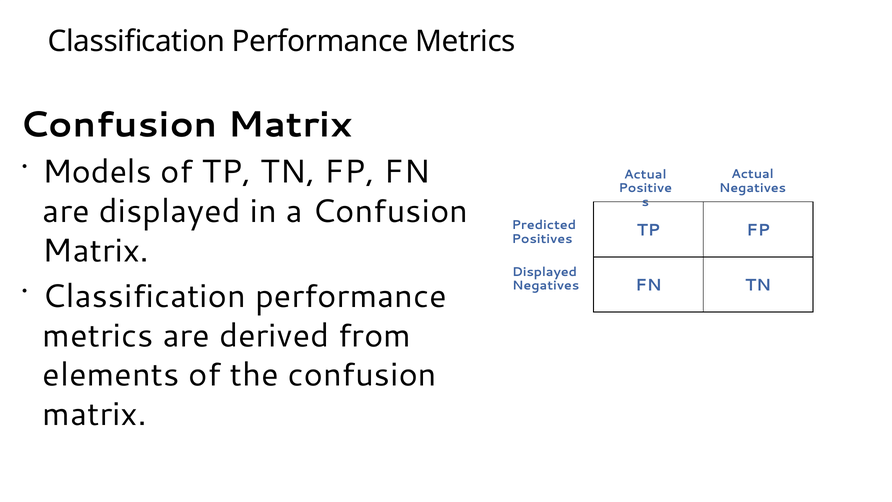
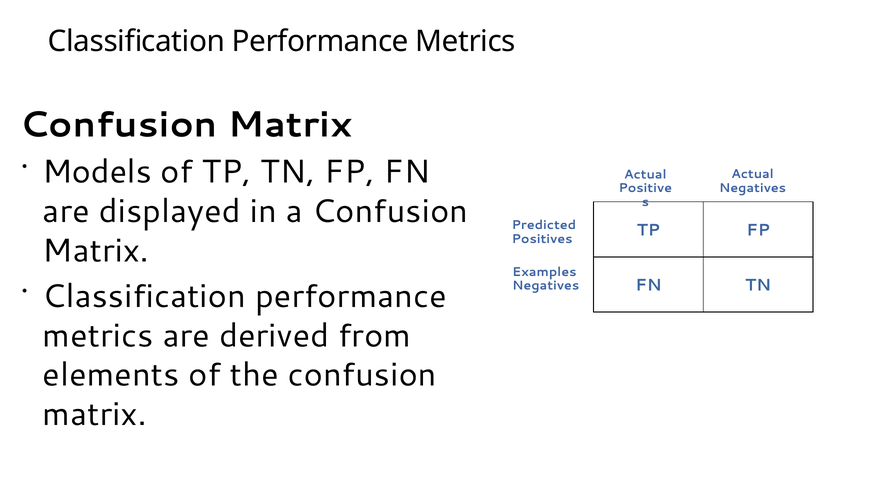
Displayed: Displayed -> Examples (544, 272)
